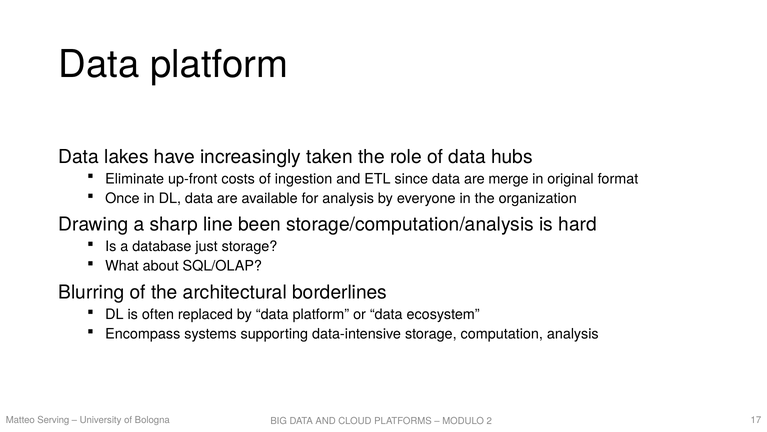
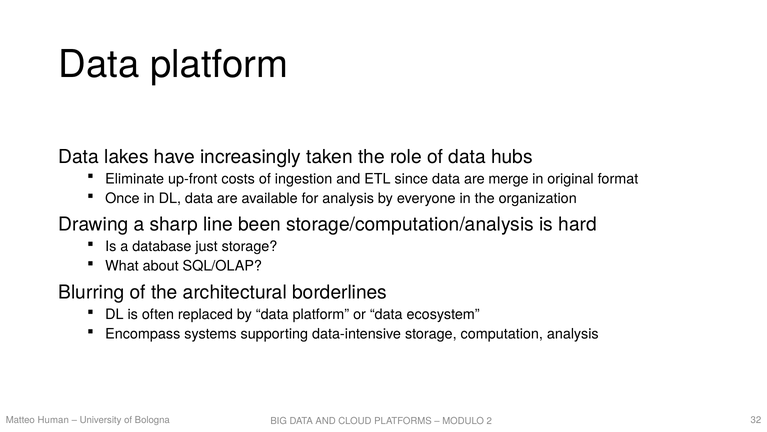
Serving: Serving -> Human (53, 420)
17: 17 -> 32 (756, 420)
